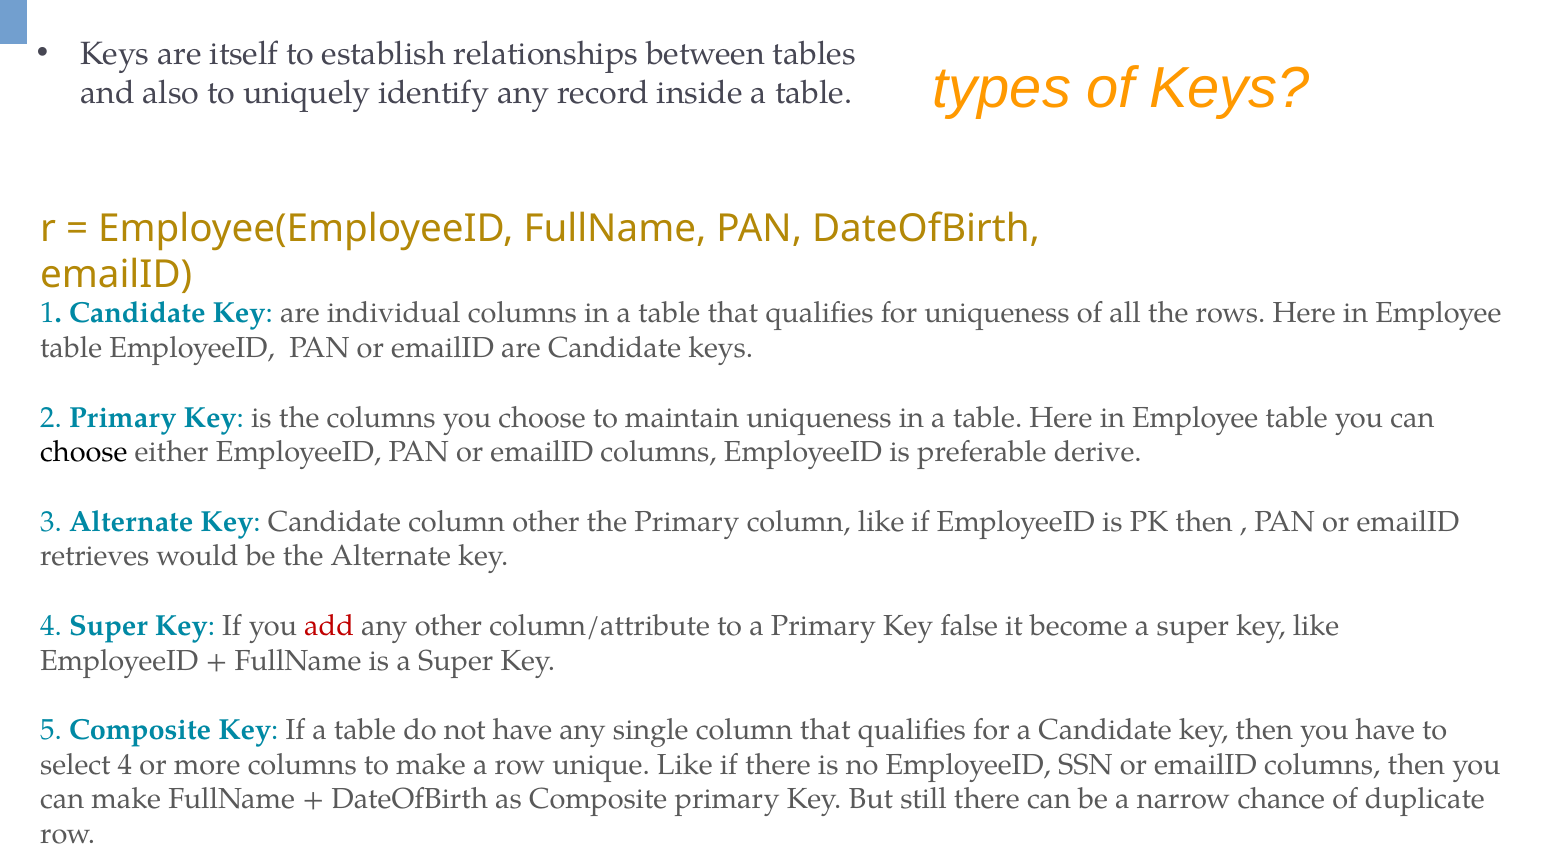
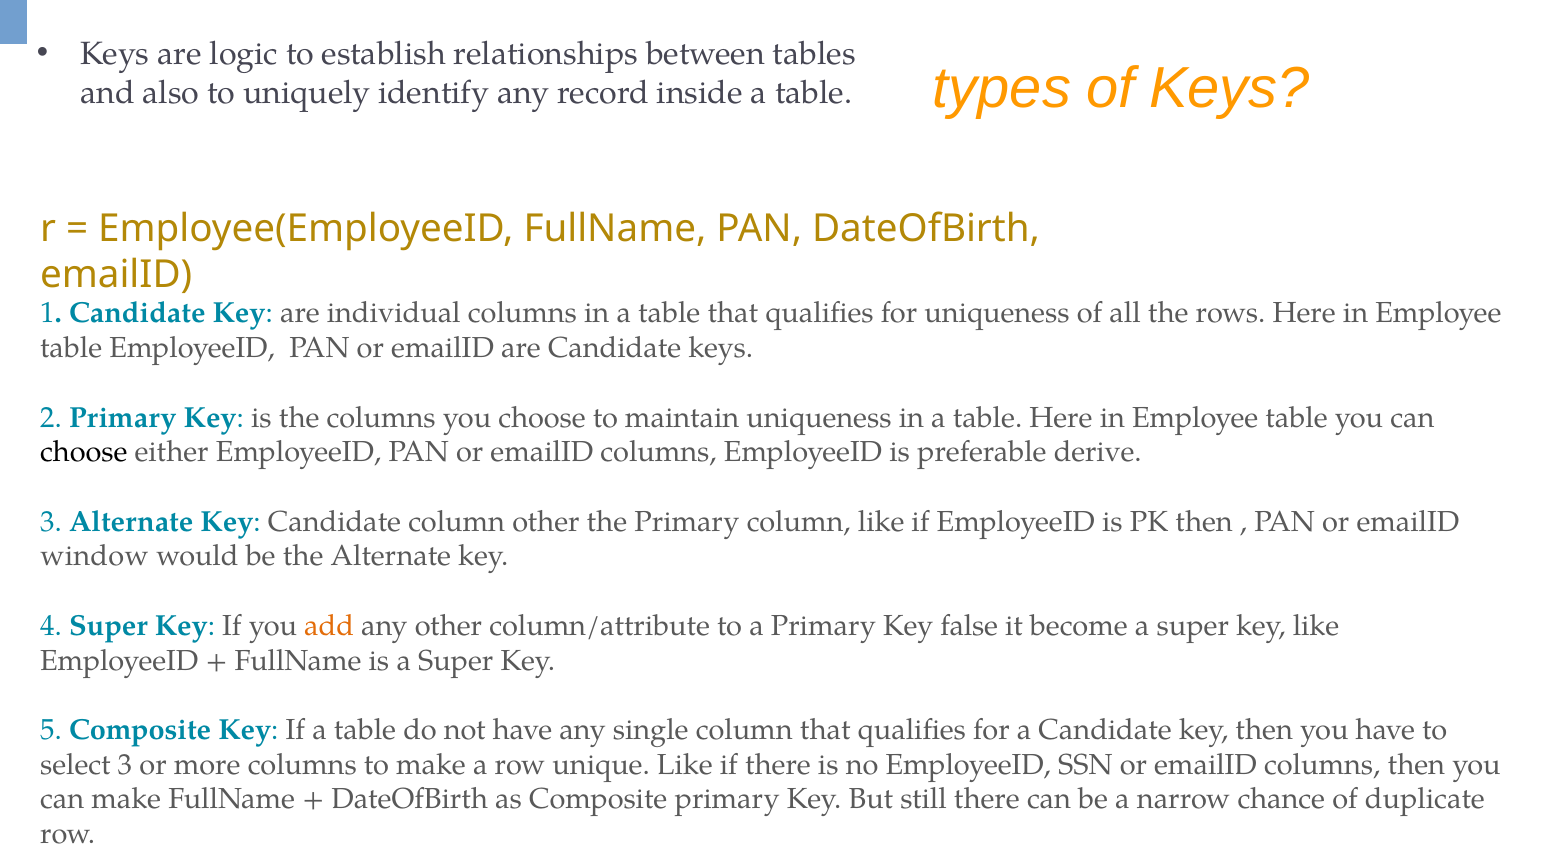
itself: itself -> logic (244, 54)
retrieves: retrieves -> window (94, 556)
add colour: red -> orange (329, 626)
select 4: 4 -> 3 (125, 765)
